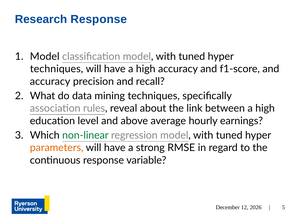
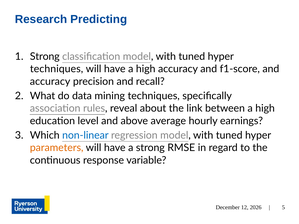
Research Response: Response -> Predicting (99, 19)
Model: Model -> Strong (45, 57)
non-linear colour: green -> blue (85, 135)
